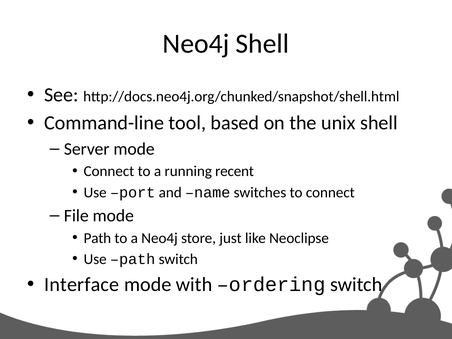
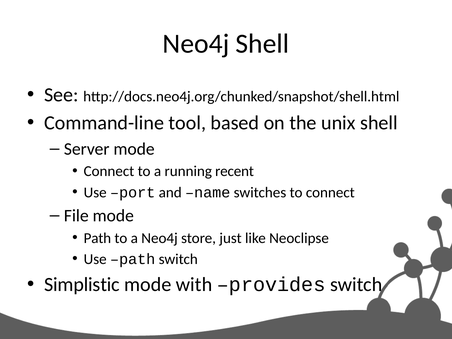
Interface: Interface -> Simplistic (82, 285)
ordering: ordering -> provides (271, 285)
